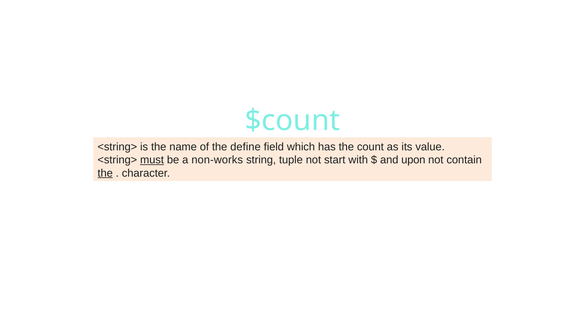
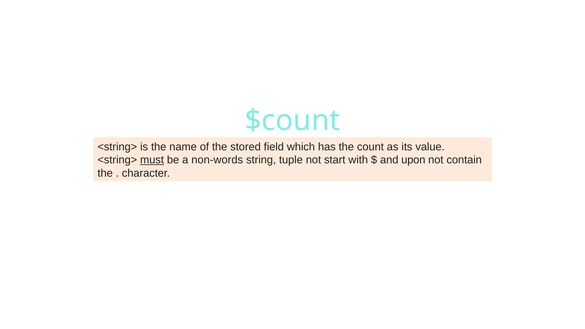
define: define -> stored (246, 147)
non-works: non-works -> non-words (217, 160)
the underline: present -> none (105, 173)
